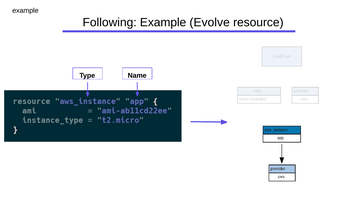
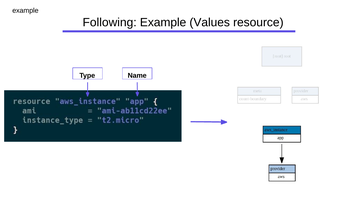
Evolve: Evolve -> Values (210, 22)
